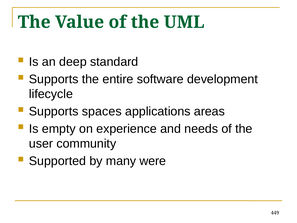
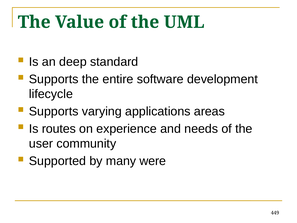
spaces: spaces -> varying (102, 111)
empty: empty -> routes (59, 129)
